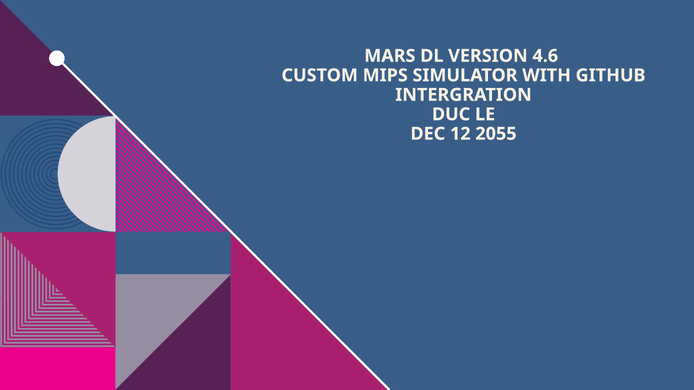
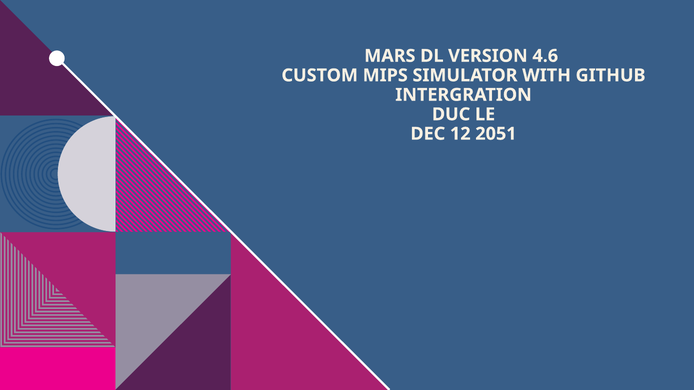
2055: 2055 -> 2051 (496, 134)
